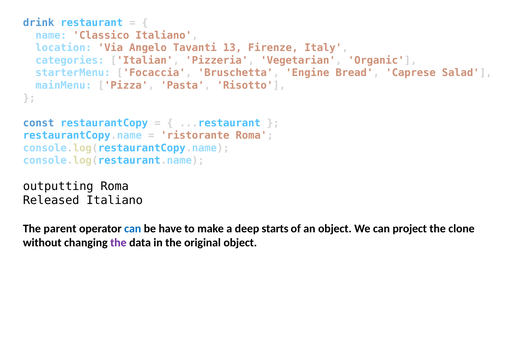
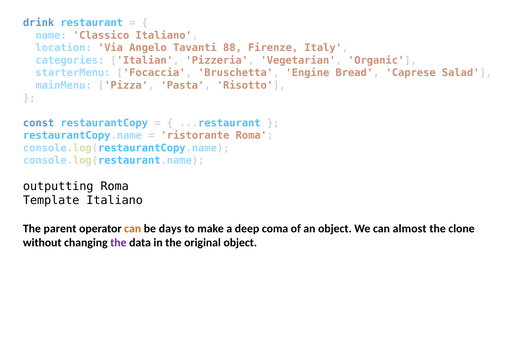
13: 13 -> 88 (232, 48)
Released: Released -> Template (51, 200)
can colour: blue -> orange (133, 228)
have: have -> days (170, 228)
starts: starts -> coma (275, 228)
project: project -> almost (410, 228)
